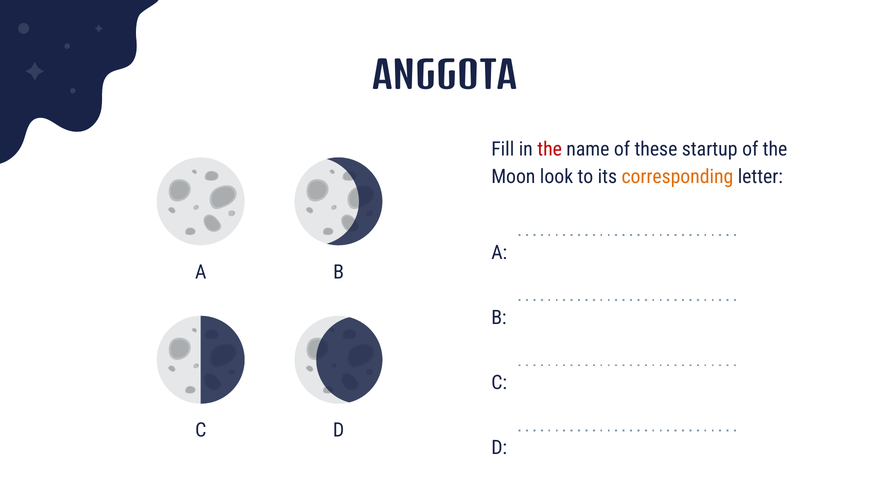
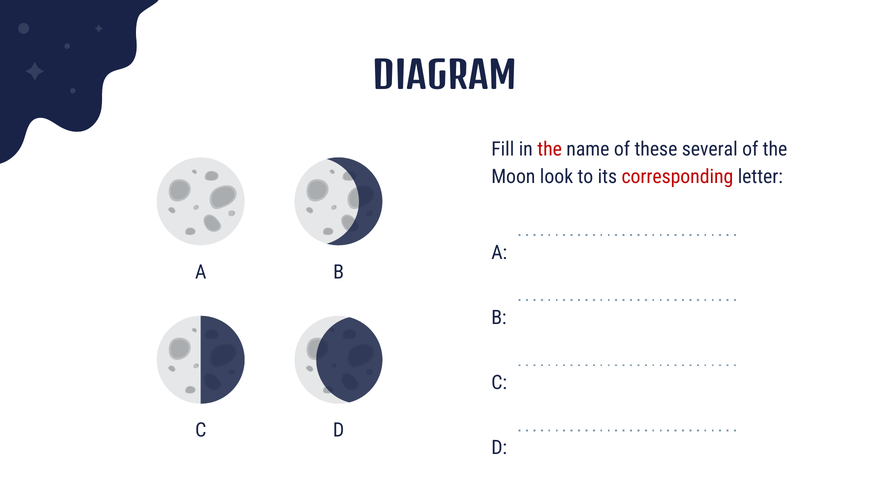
ANGGOTA: ANGGOTA -> DIAGRAM (445, 77)
startup: startup -> several (710, 149)
corresponding colour: orange -> red (677, 176)
